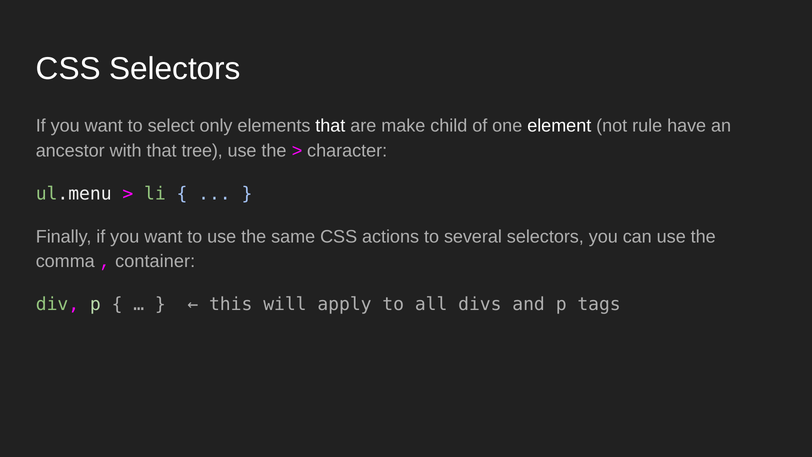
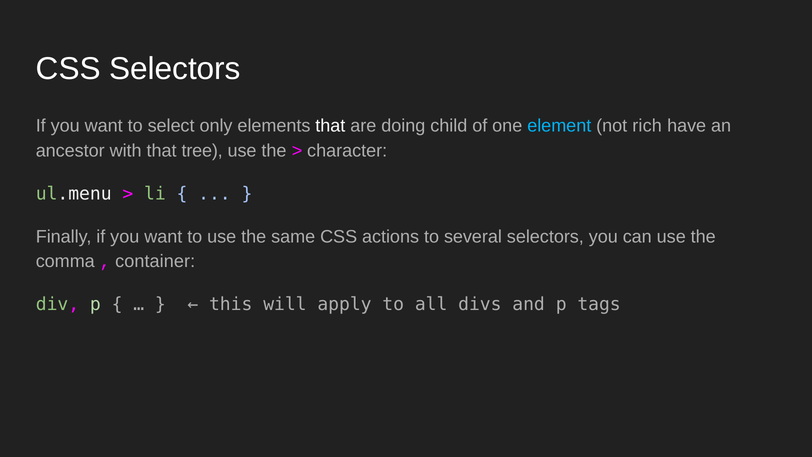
make: make -> doing (403, 126)
element colour: white -> light blue (559, 126)
rule: rule -> rich (647, 126)
